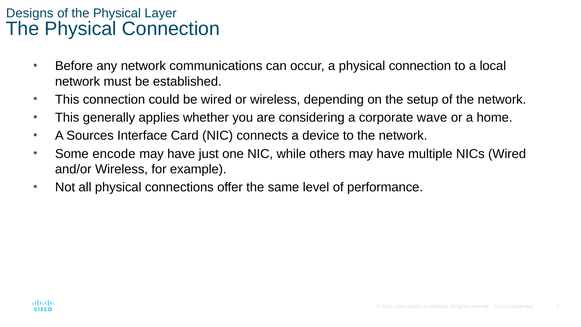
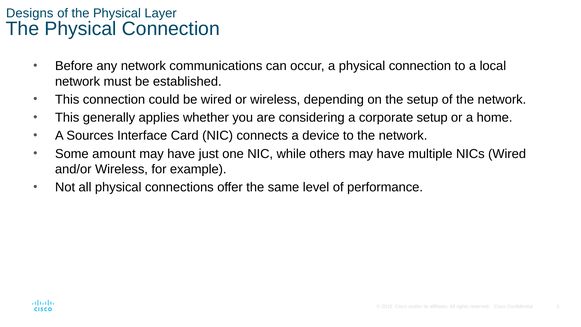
corporate wave: wave -> setup (432, 118)
encode: encode -> amount (114, 154)
